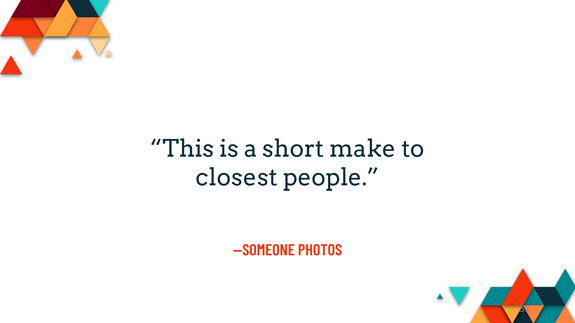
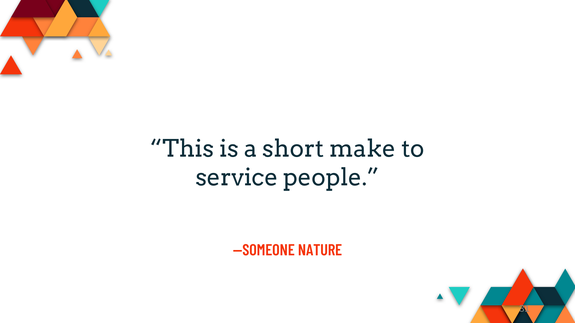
closest: closest -> service (237, 178)
PHOTOS: PHOTOS -> NATURE (320, 251)
